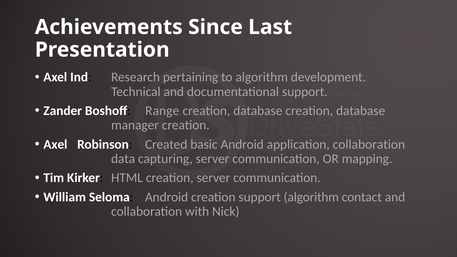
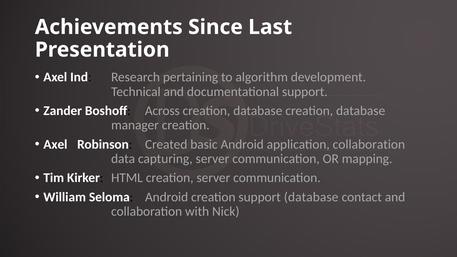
Range: Range -> Across (162, 111)
support algorithm: algorithm -> database (311, 197)
